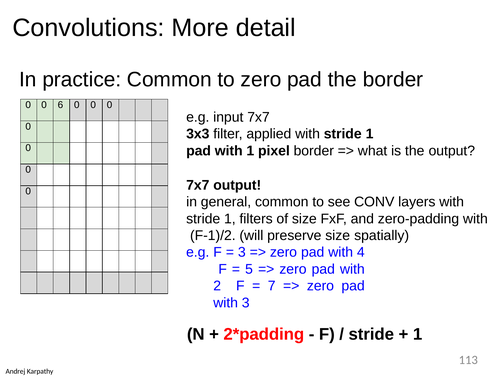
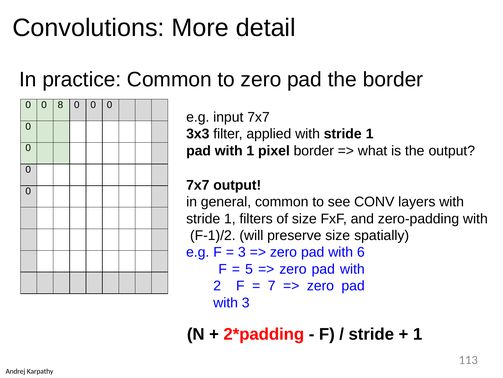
6: 6 -> 8 (60, 105)
4: 4 -> 6 (361, 252)
